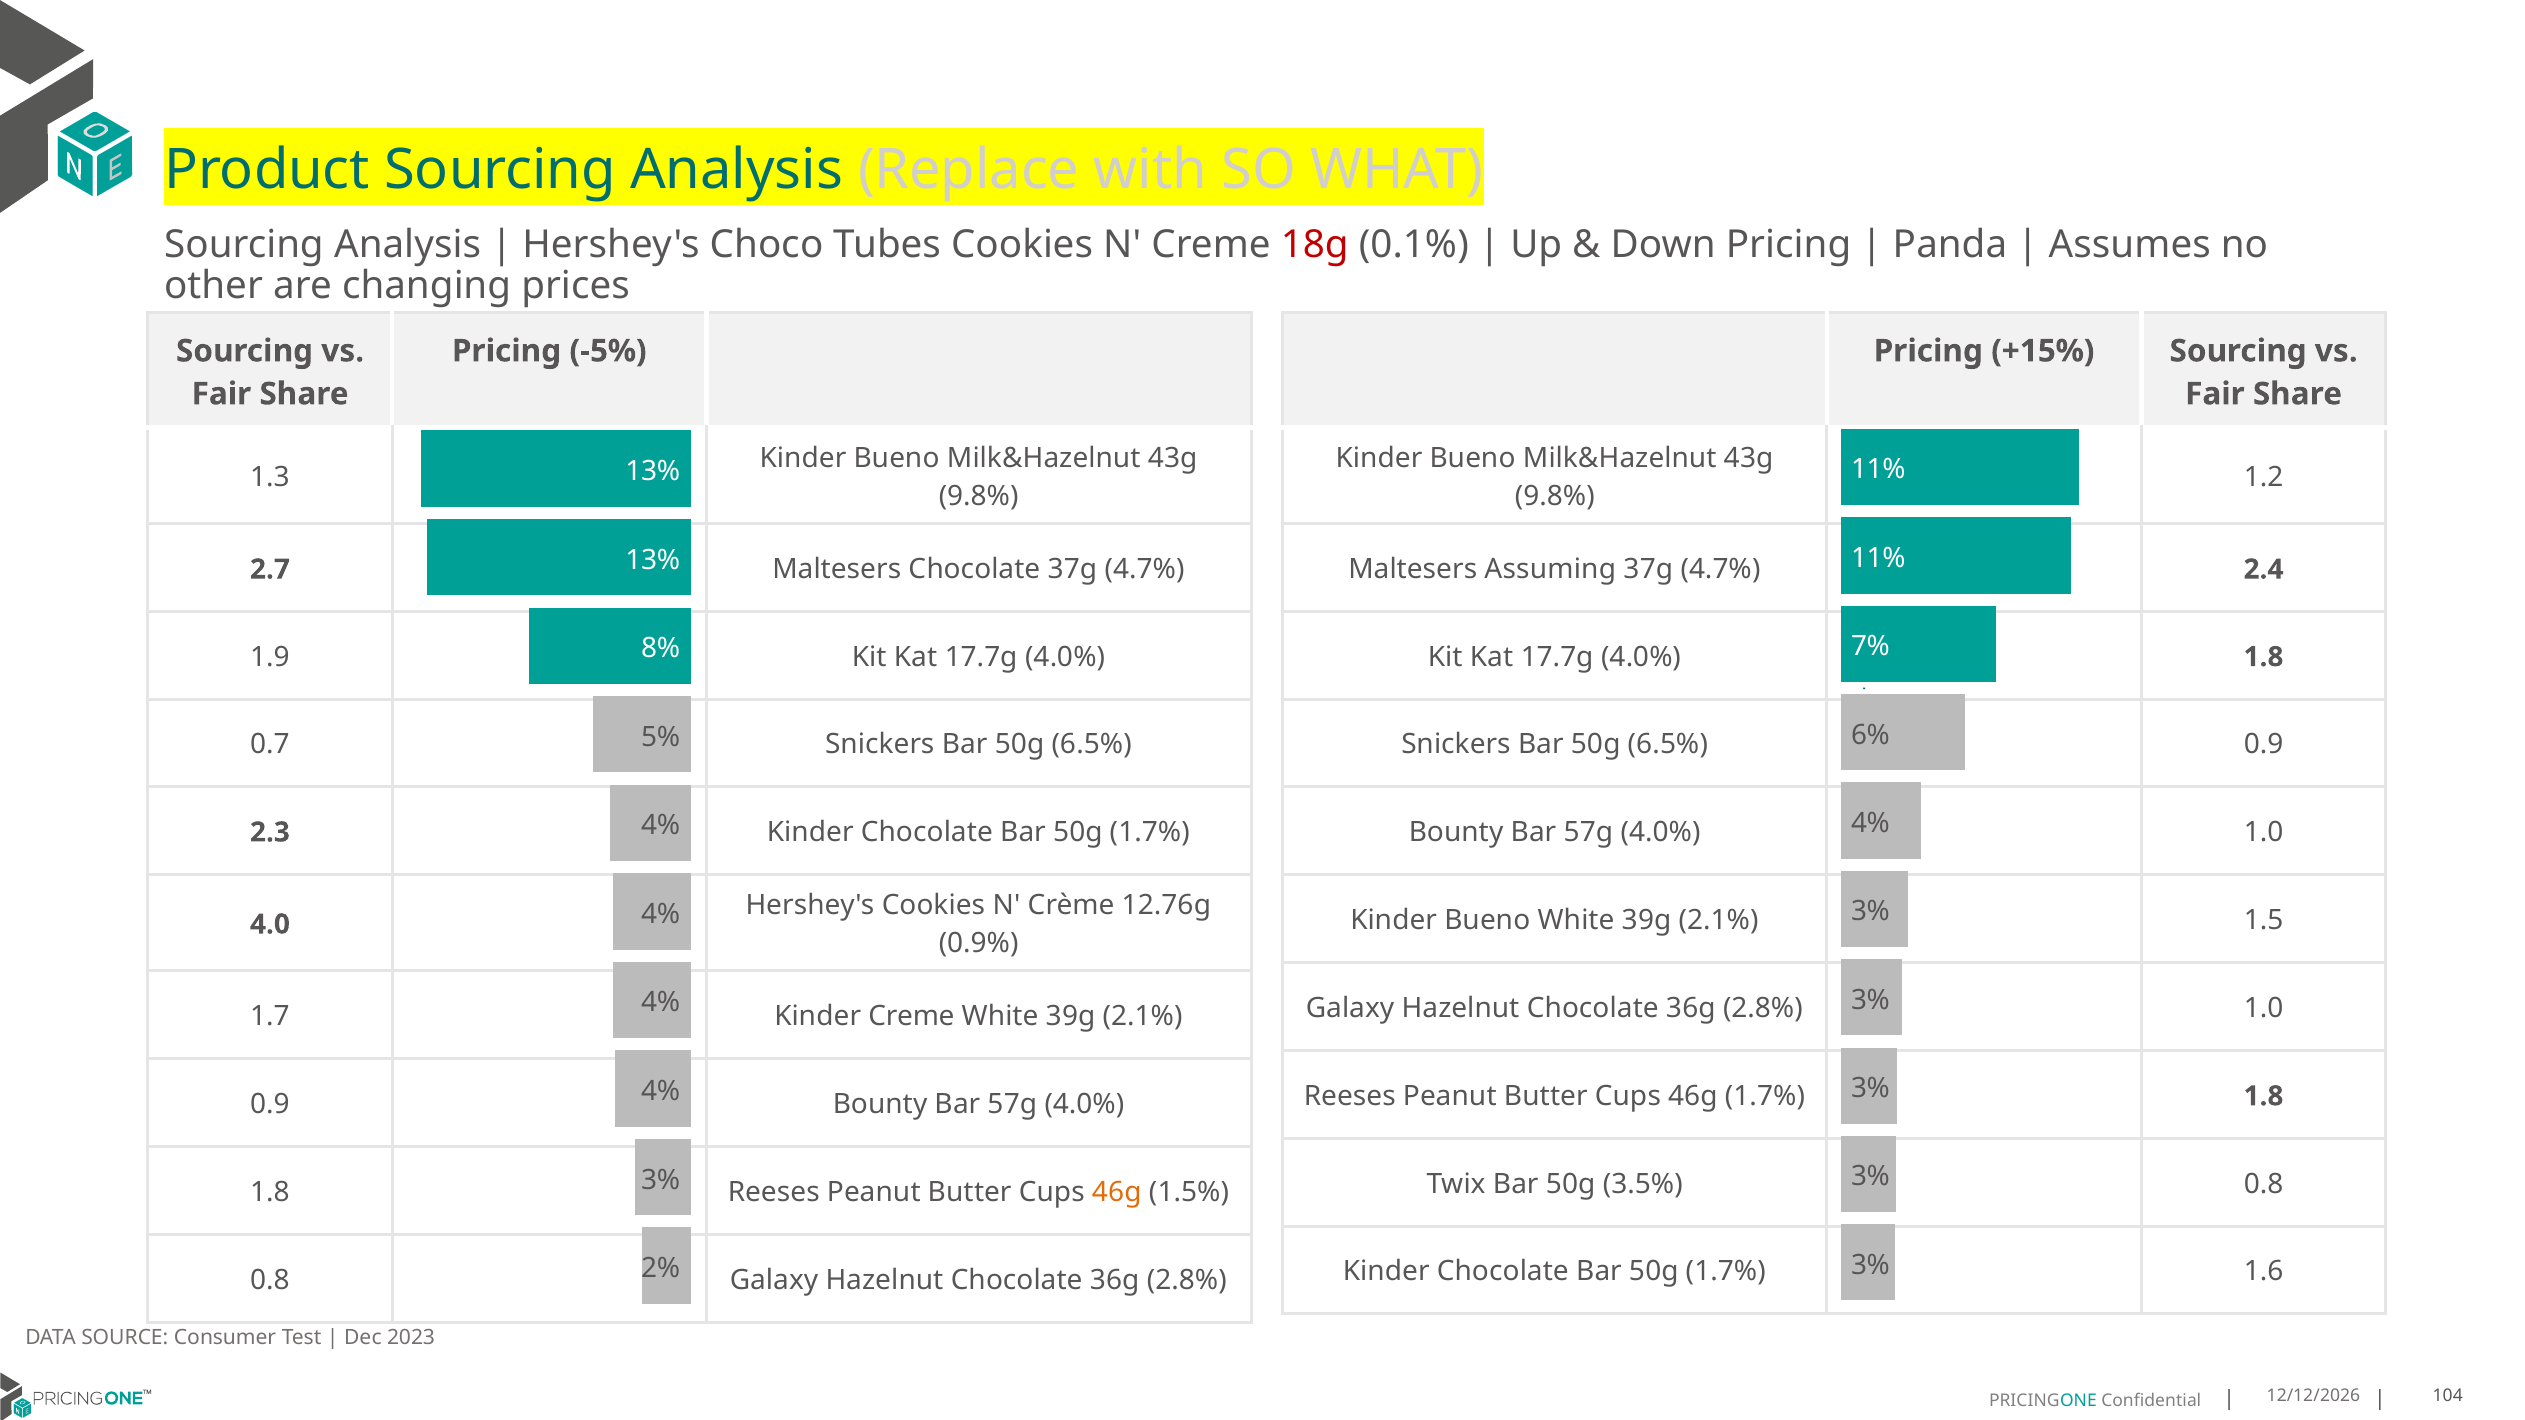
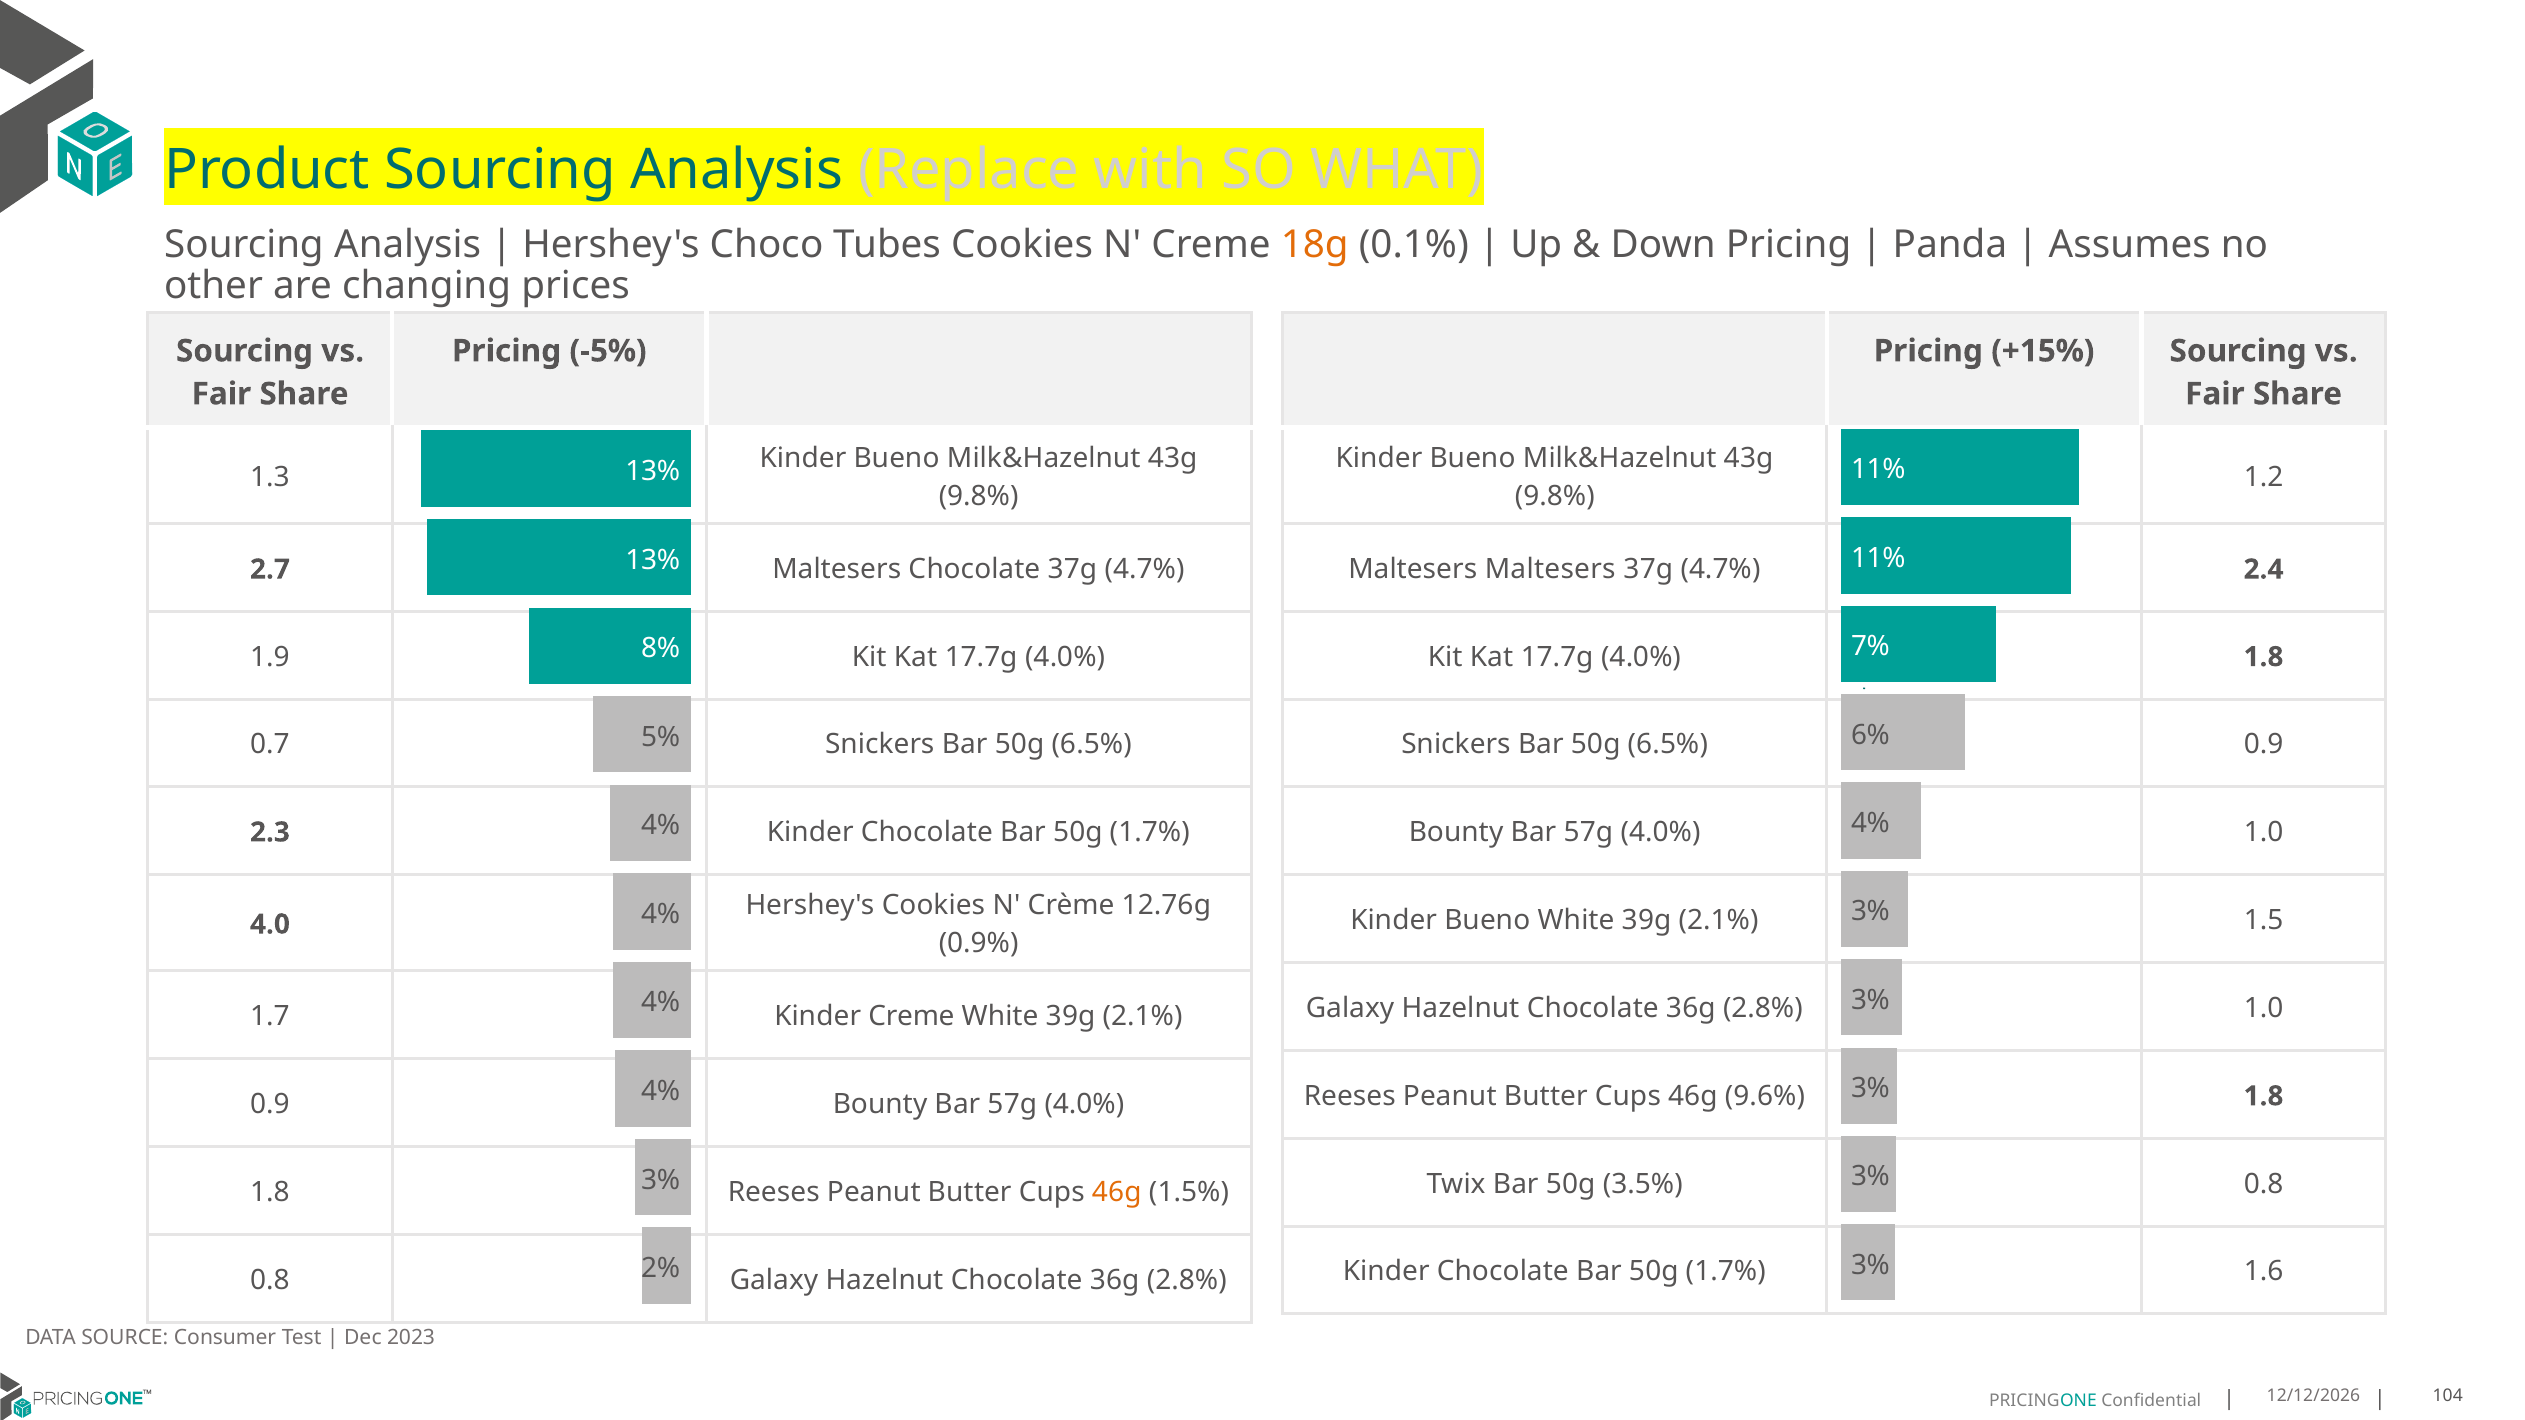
18g colour: red -> orange (1315, 244)
Maltesers Assuming: Assuming -> Maltesers (1550, 569)
46g 1.7%: 1.7% -> 9.6% (1765, 1096)
